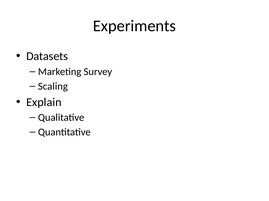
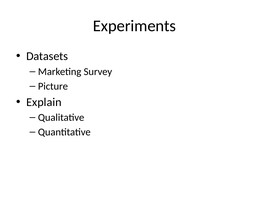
Scaling: Scaling -> Picture (53, 87)
